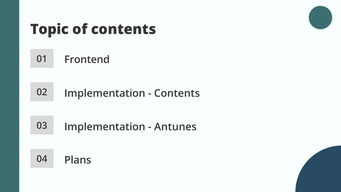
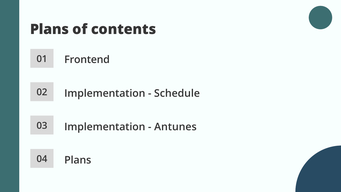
Topic: Topic -> Plans (50, 30)
Contents: Contents -> Schedule (177, 93)
